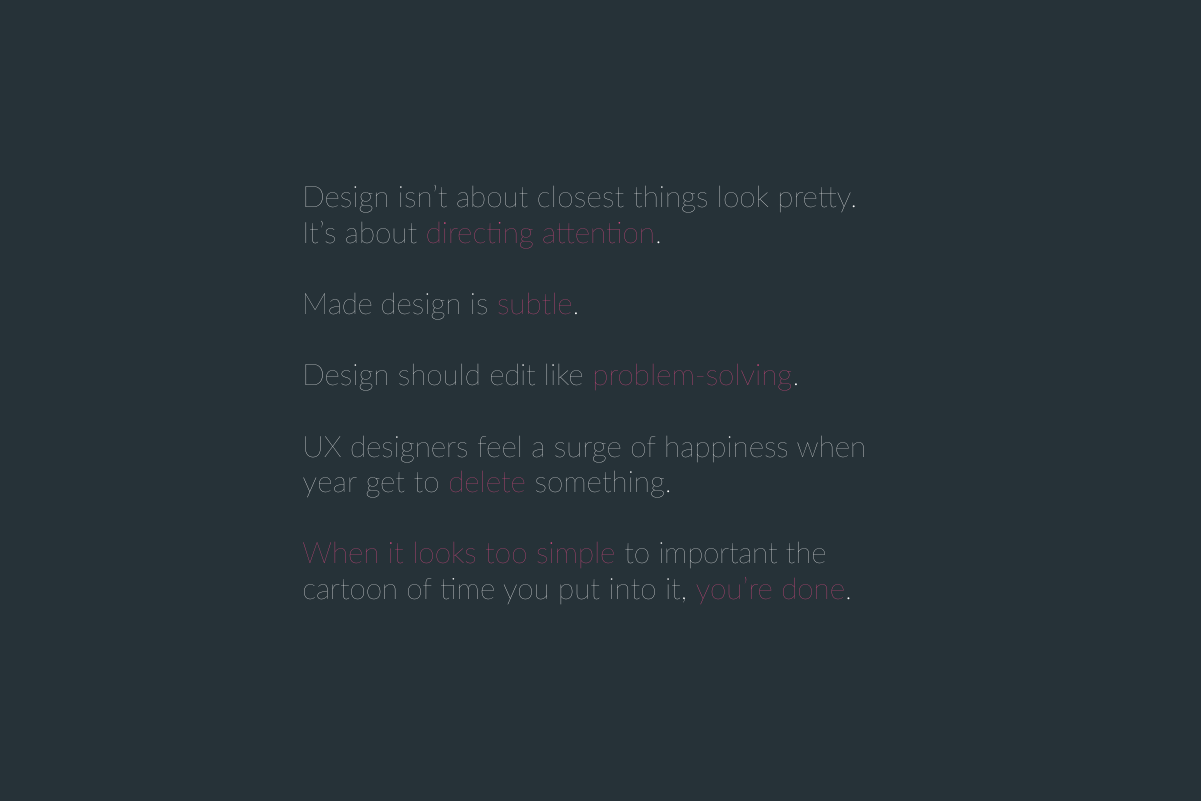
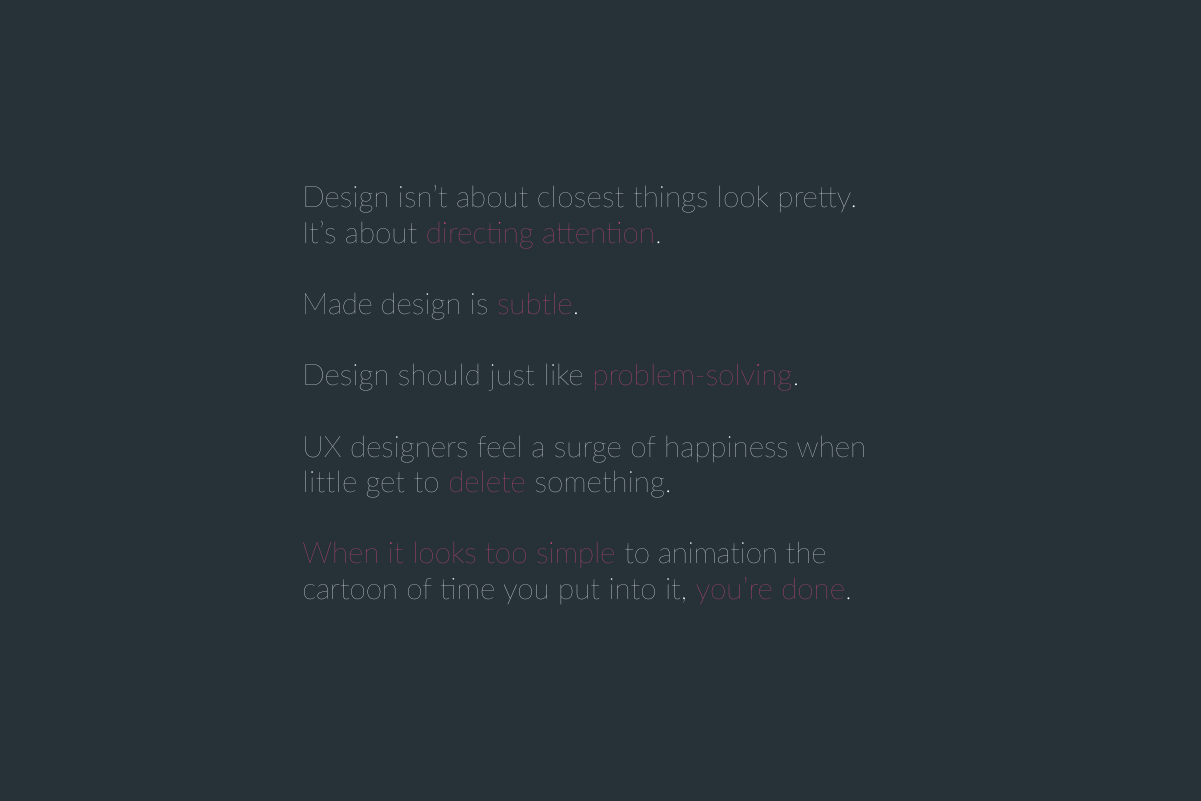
edit: edit -> just (512, 376)
year: year -> little (330, 483)
important: important -> animation (718, 554)
